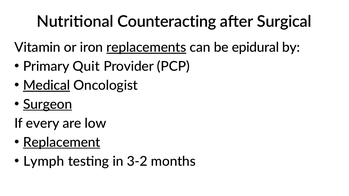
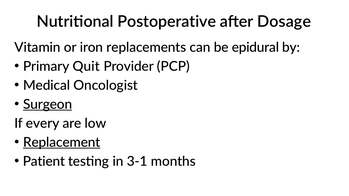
Counteracting: Counteracting -> Postoperative (167, 22)
Surgical: Surgical -> Dosage (284, 22)
replacements underline: present -> none (146, 47)
Medical underline: present -> none (47, 86)
Lymph: Lymph -> Patient (44, 162)
3-2: 3-2 -> 3-1 (137, 162)
